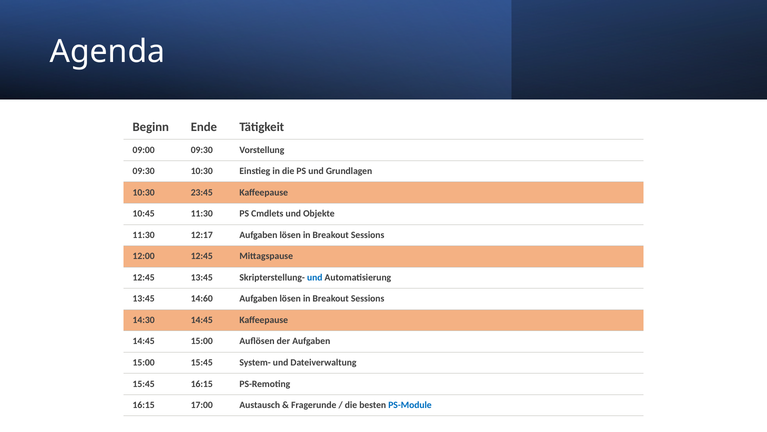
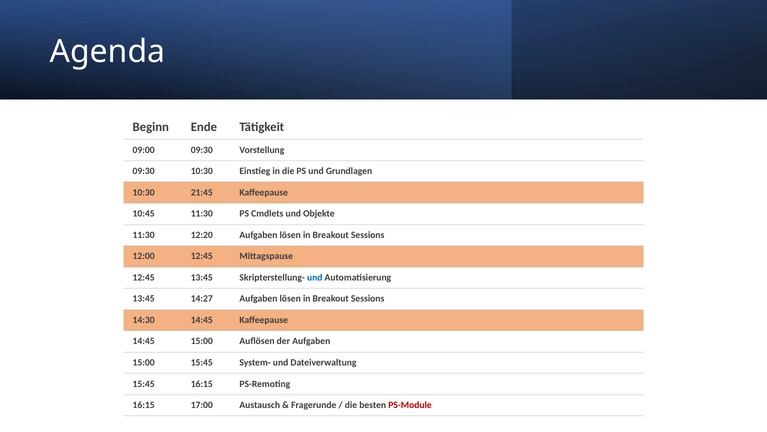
23:45: 23:45 -> 21:45 (202, 192)
12:17: 12:17 -> 12:20 (202, 235)
14:60: 14:60 -> 14:27 (202, 298)
PS-Module colour: blue -> red (410, 405)
